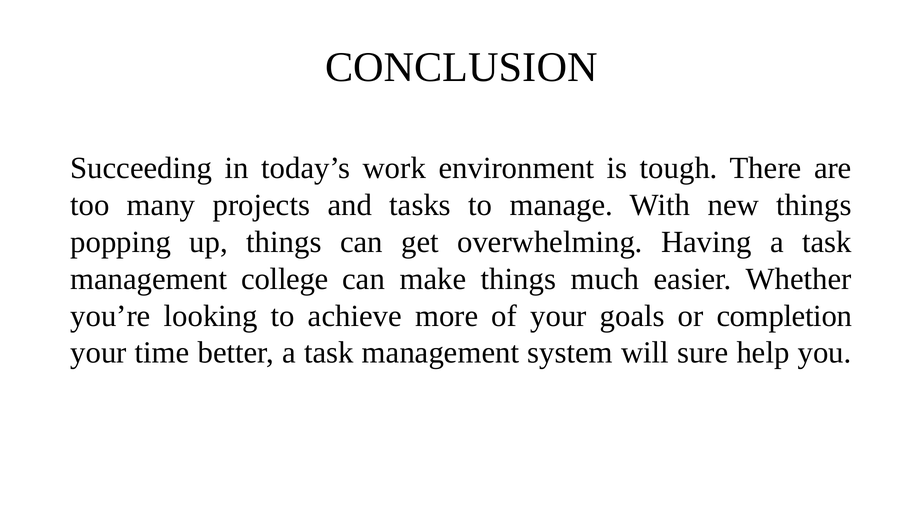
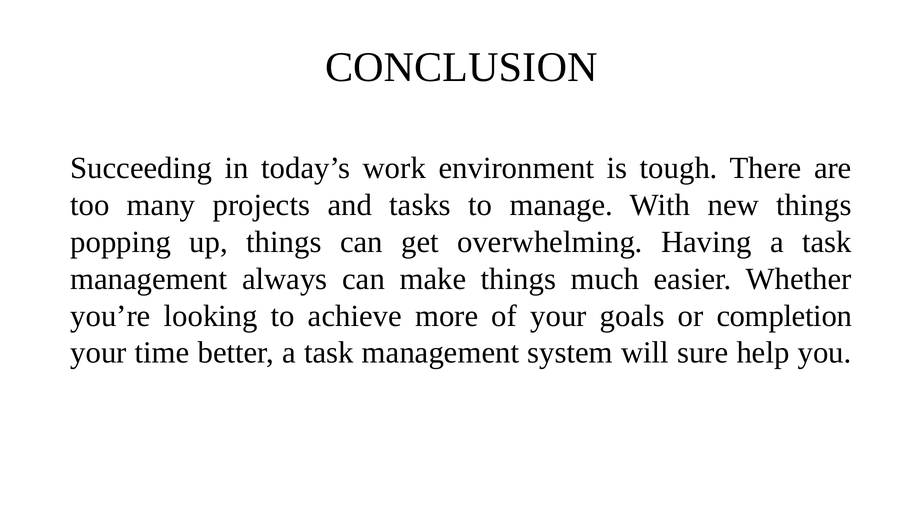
college: college -> always (285, 279)
